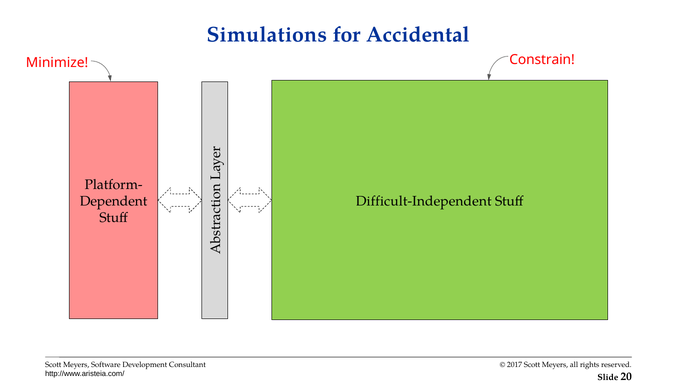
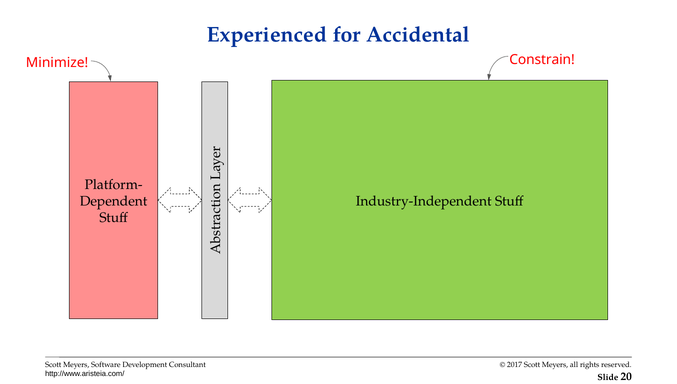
Simulations: Simulations -> Experienced (267, 34)
Difficult-Independent: Difficult-Independent -> Industry-Independent (424, 201)
